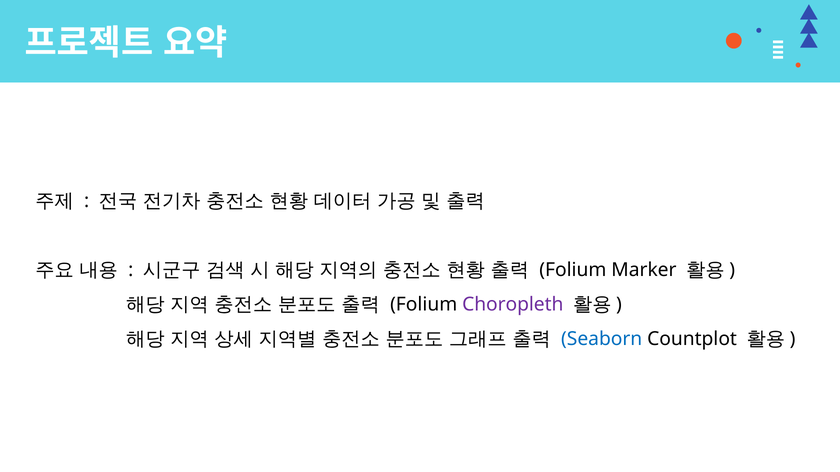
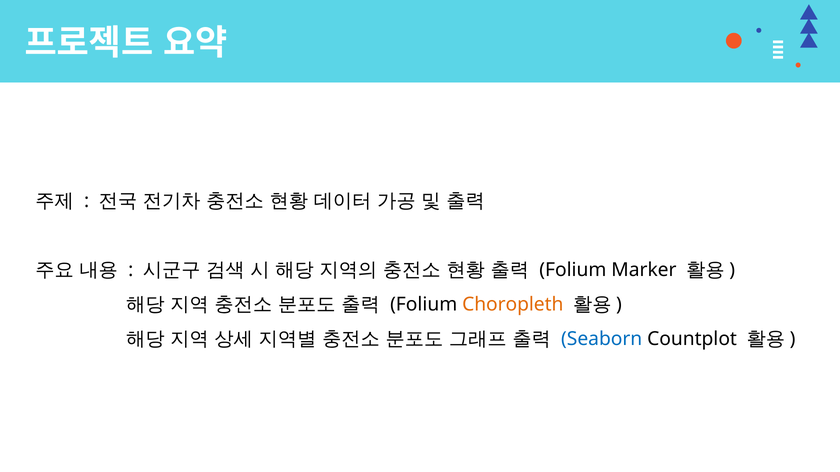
Choropleth colour: purple -> orange (513, 305)
